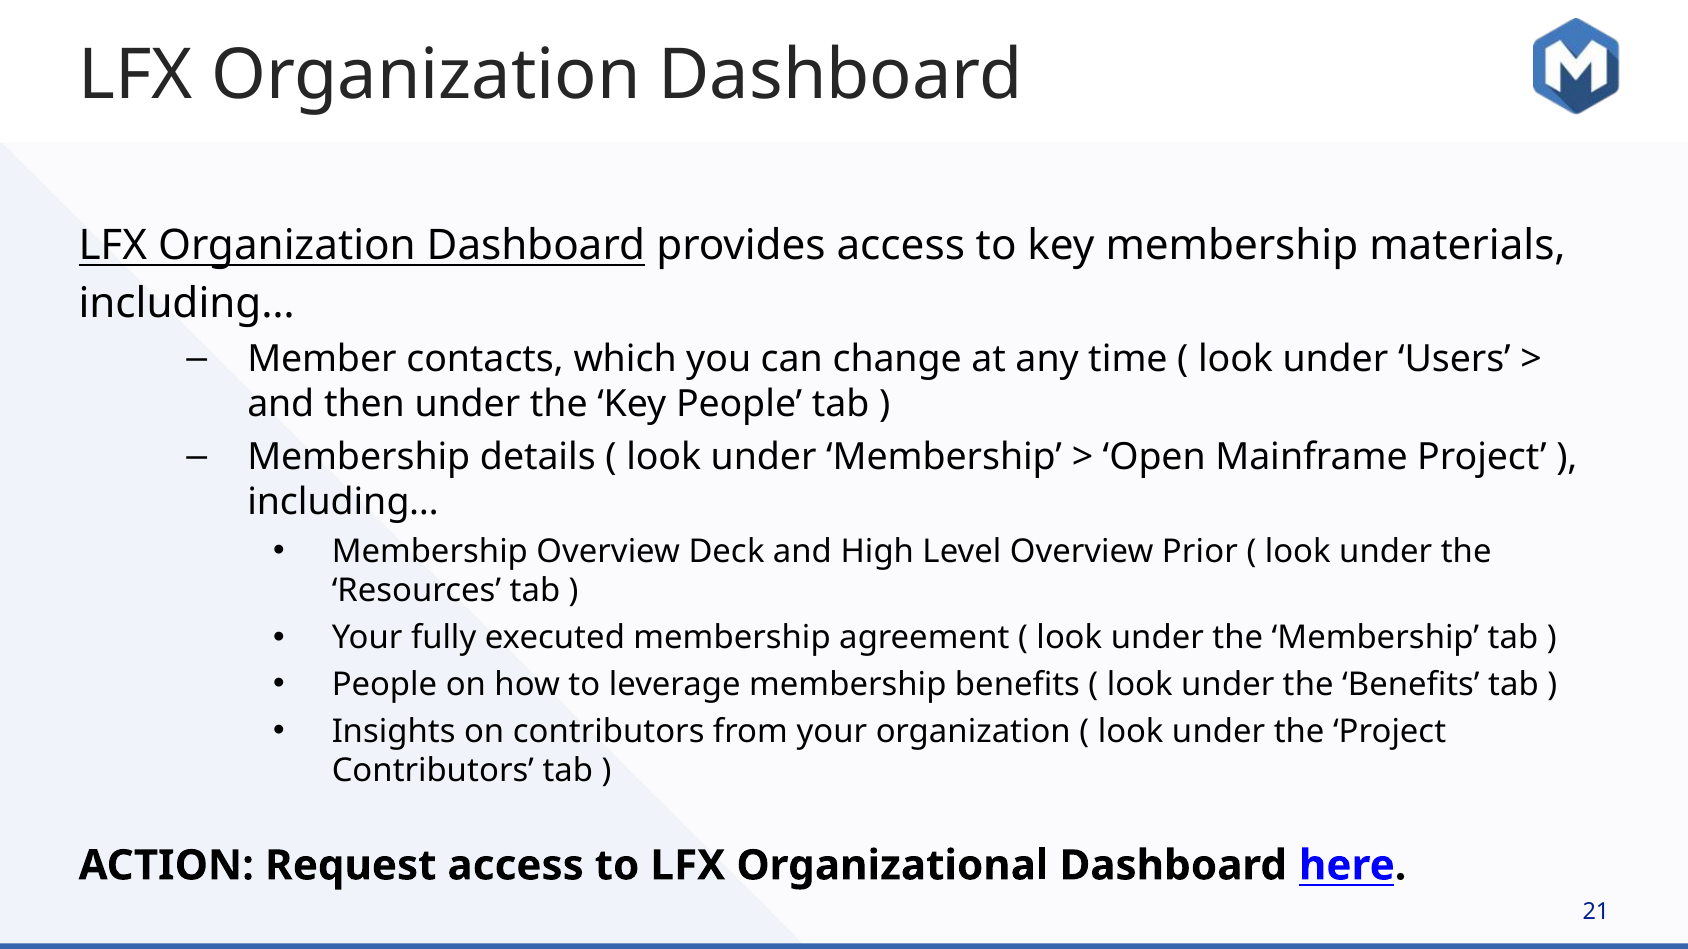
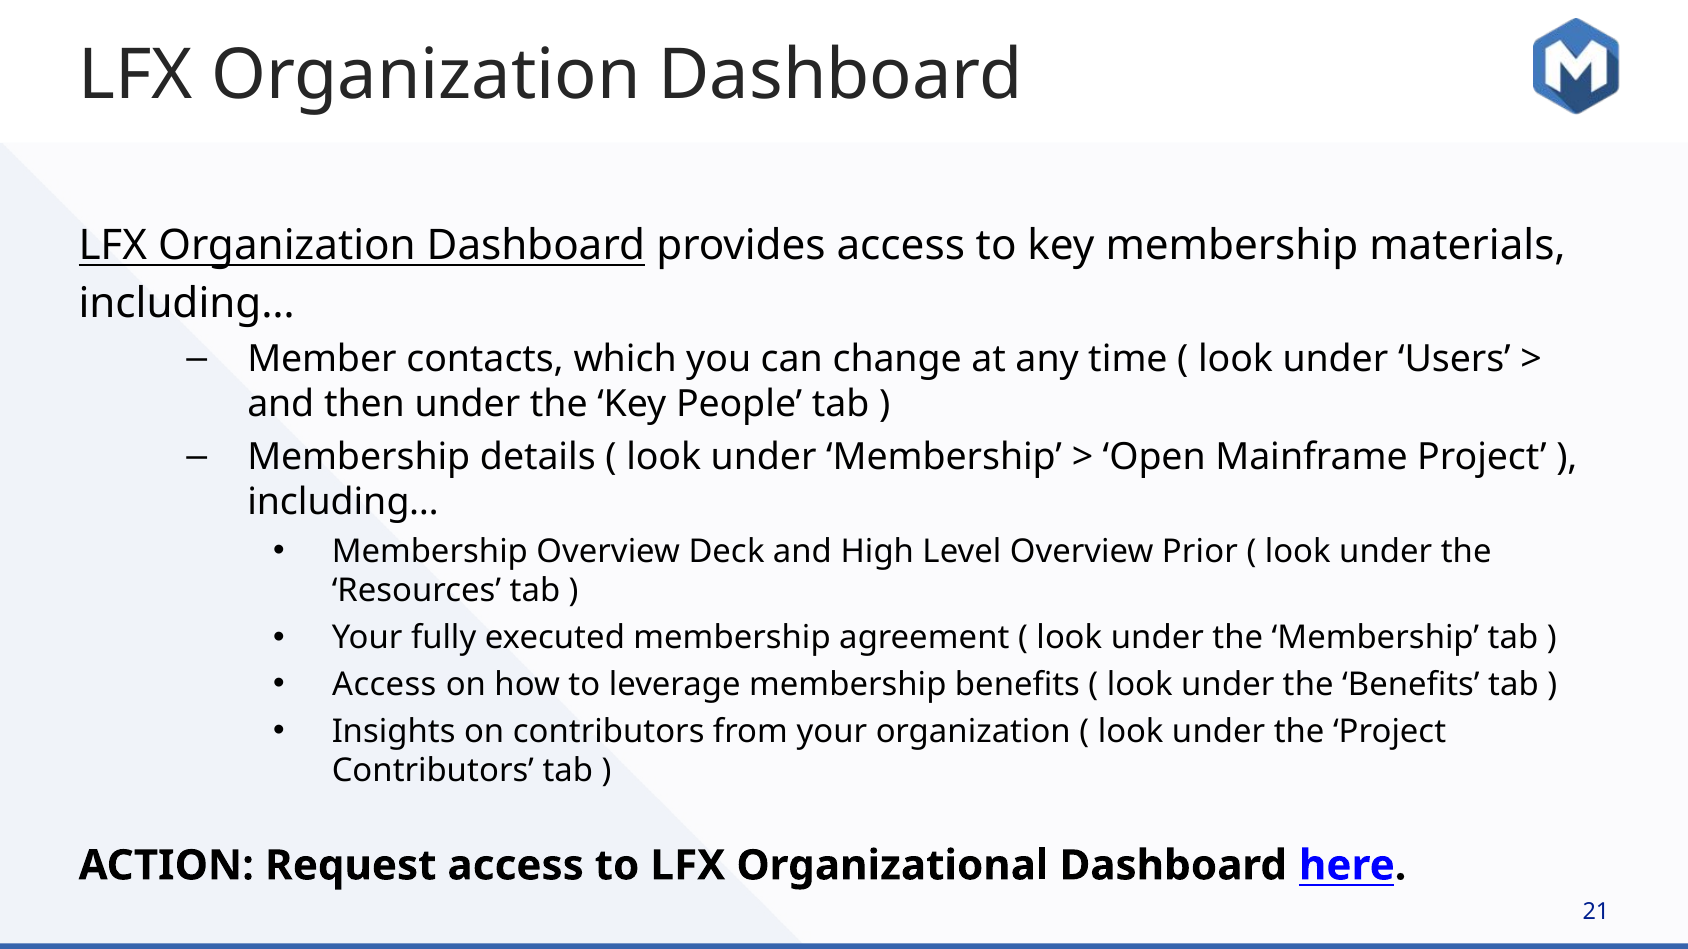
People: People -> Access (384, 685)
